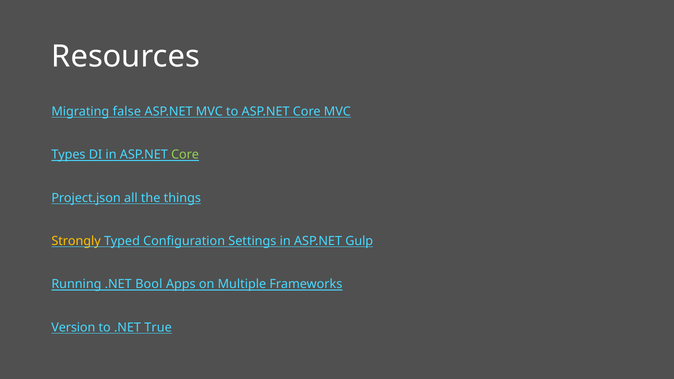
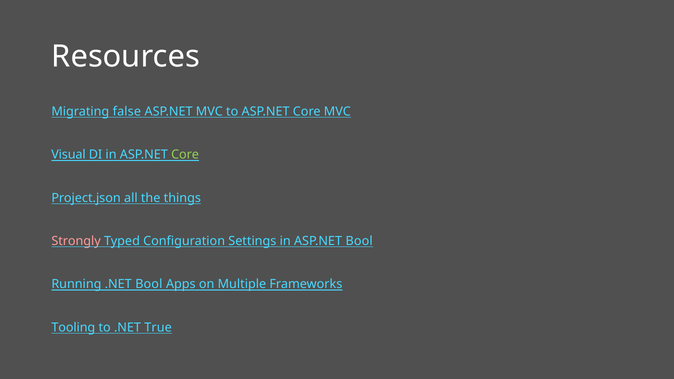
Types: Types -> Visual (68, 155)
Strongly colour: yellow -> pink (76, 241)
ASP.NET Gulp: Gulp -> Bool (359, 241)
Version: Version -> Tooling (73, 327)
